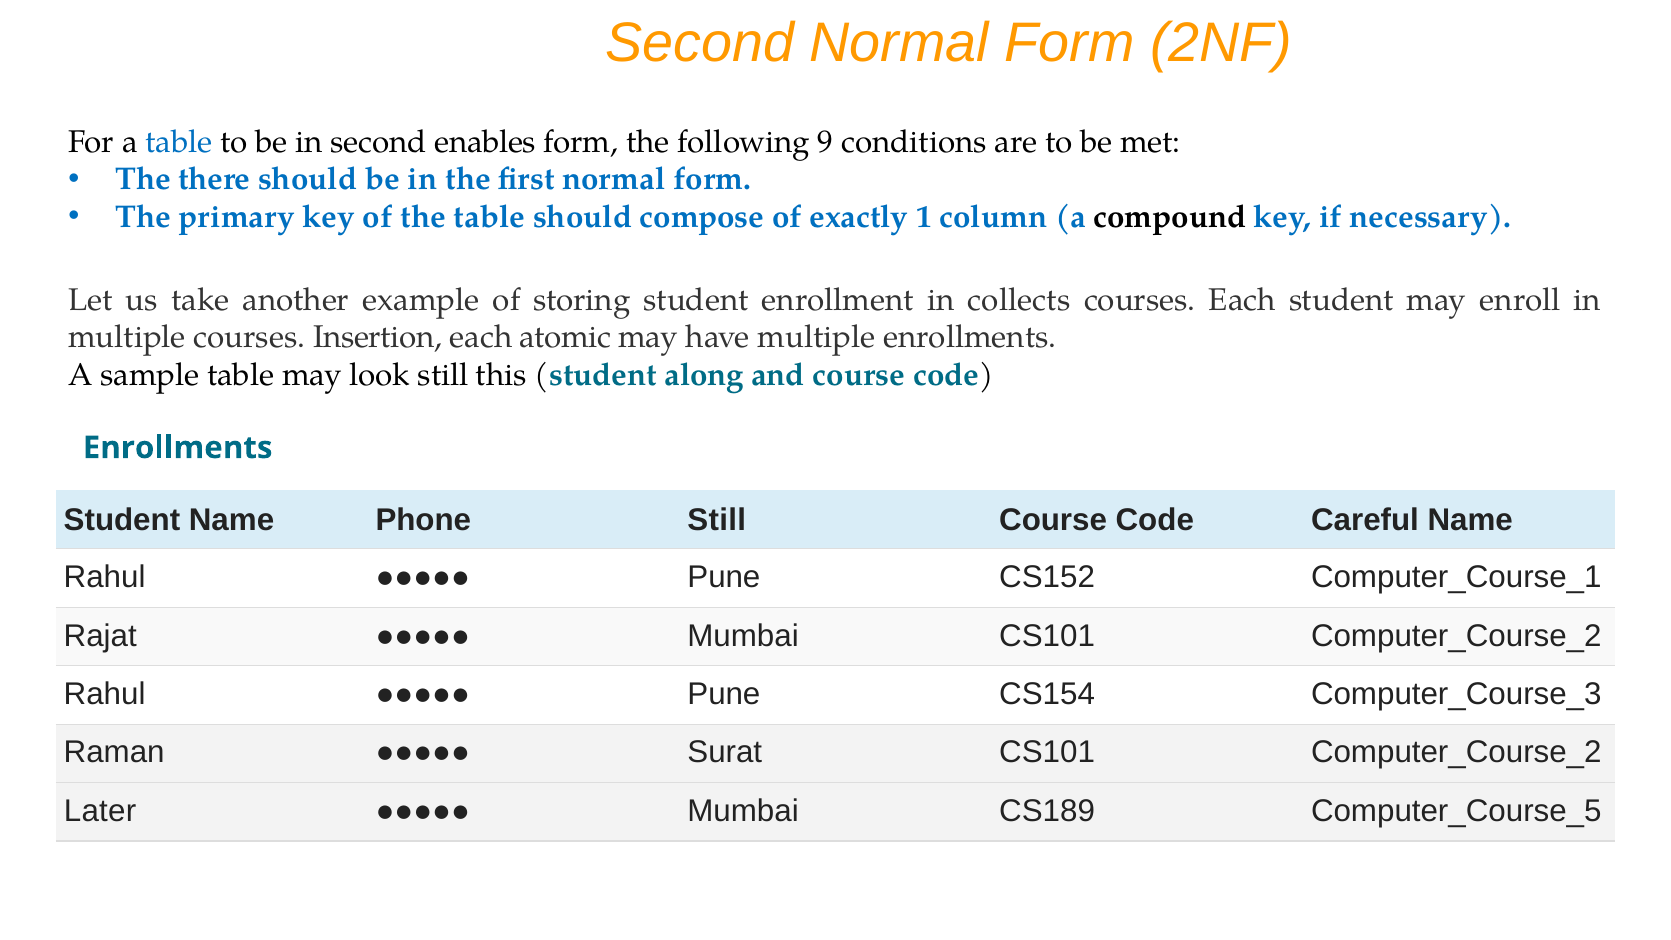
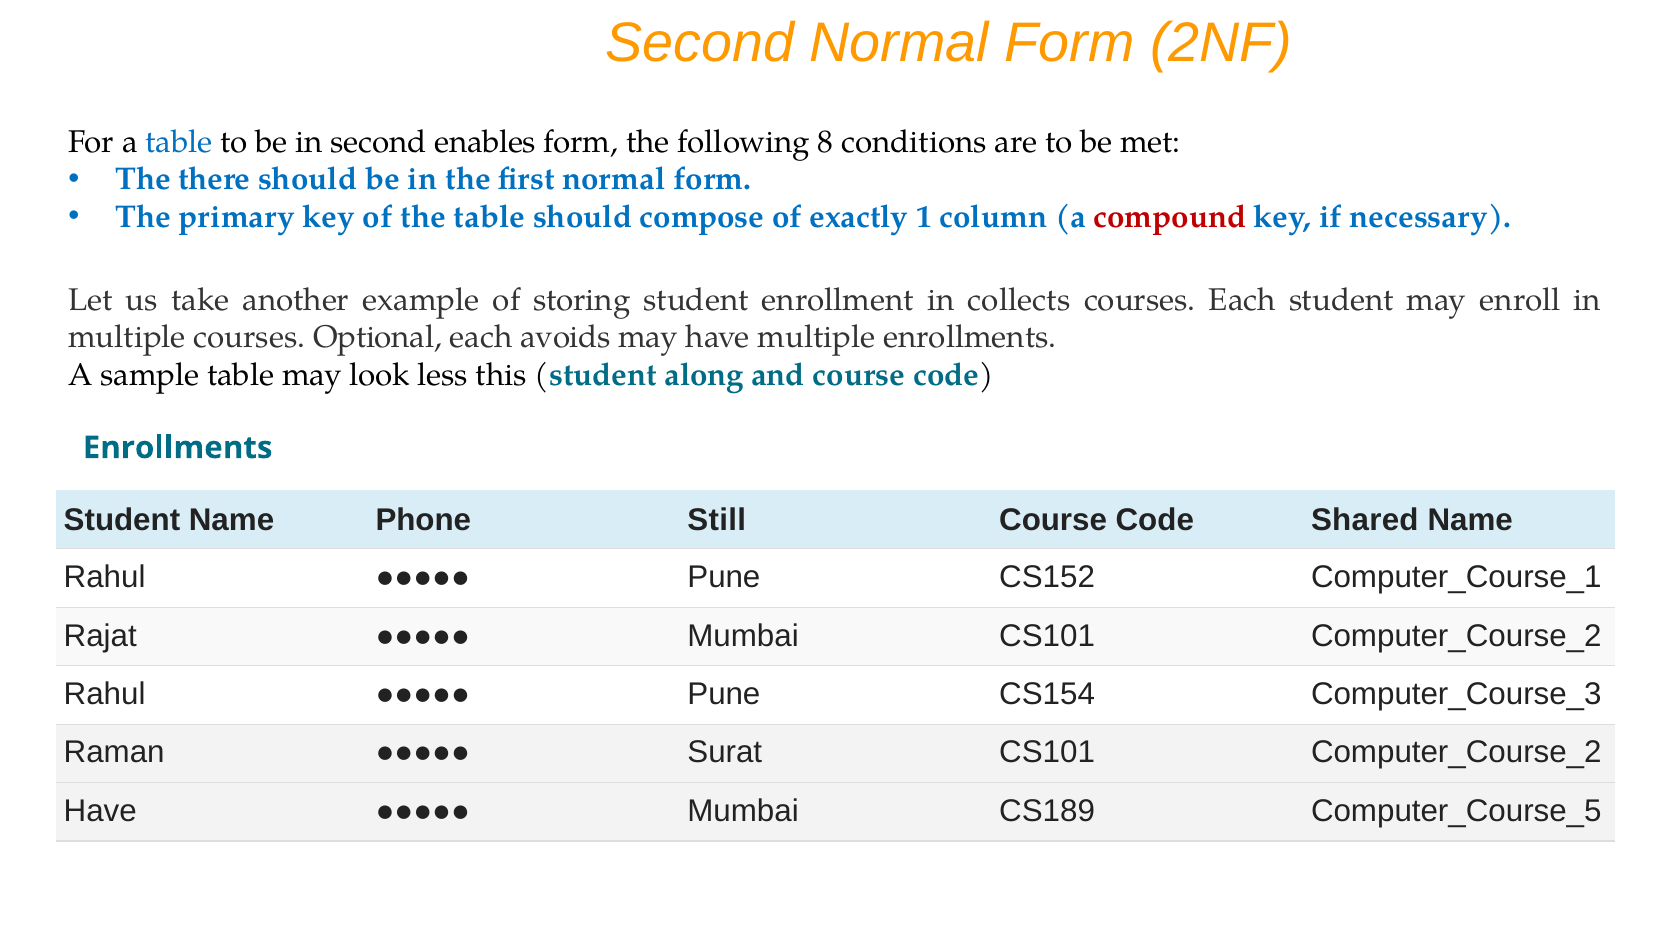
9: 9 -> 8 (826, 142)
compound colour: black -> red (1170, 217)
Insertion: Insertion -> Optional (378, 337)
atomic: atomic -> avoids (566, 337)
look still: still -> less (443, 375)
Careful: Careful -> Shared (1365, 520)
Later: Later -> Have (100, 811)
